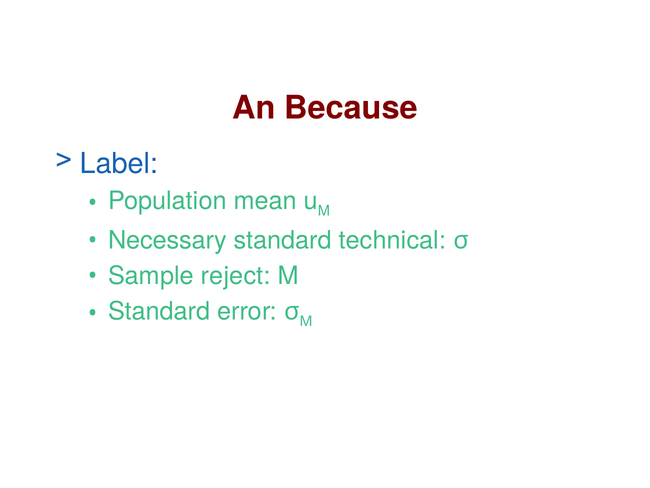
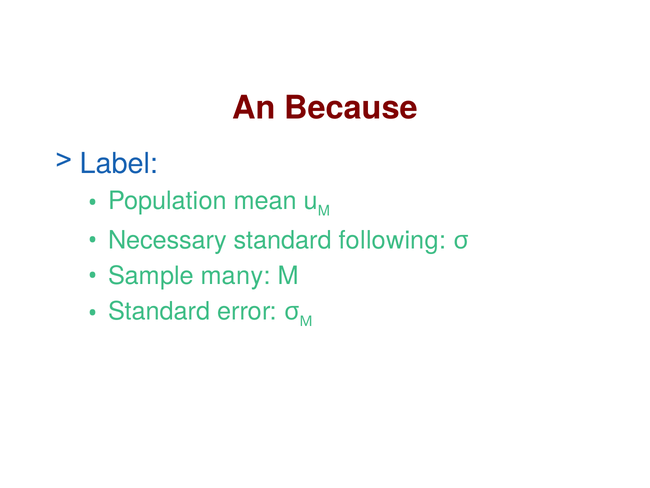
technical: technical -> following (392, 240)
reject: reject -> many (236, 276)
